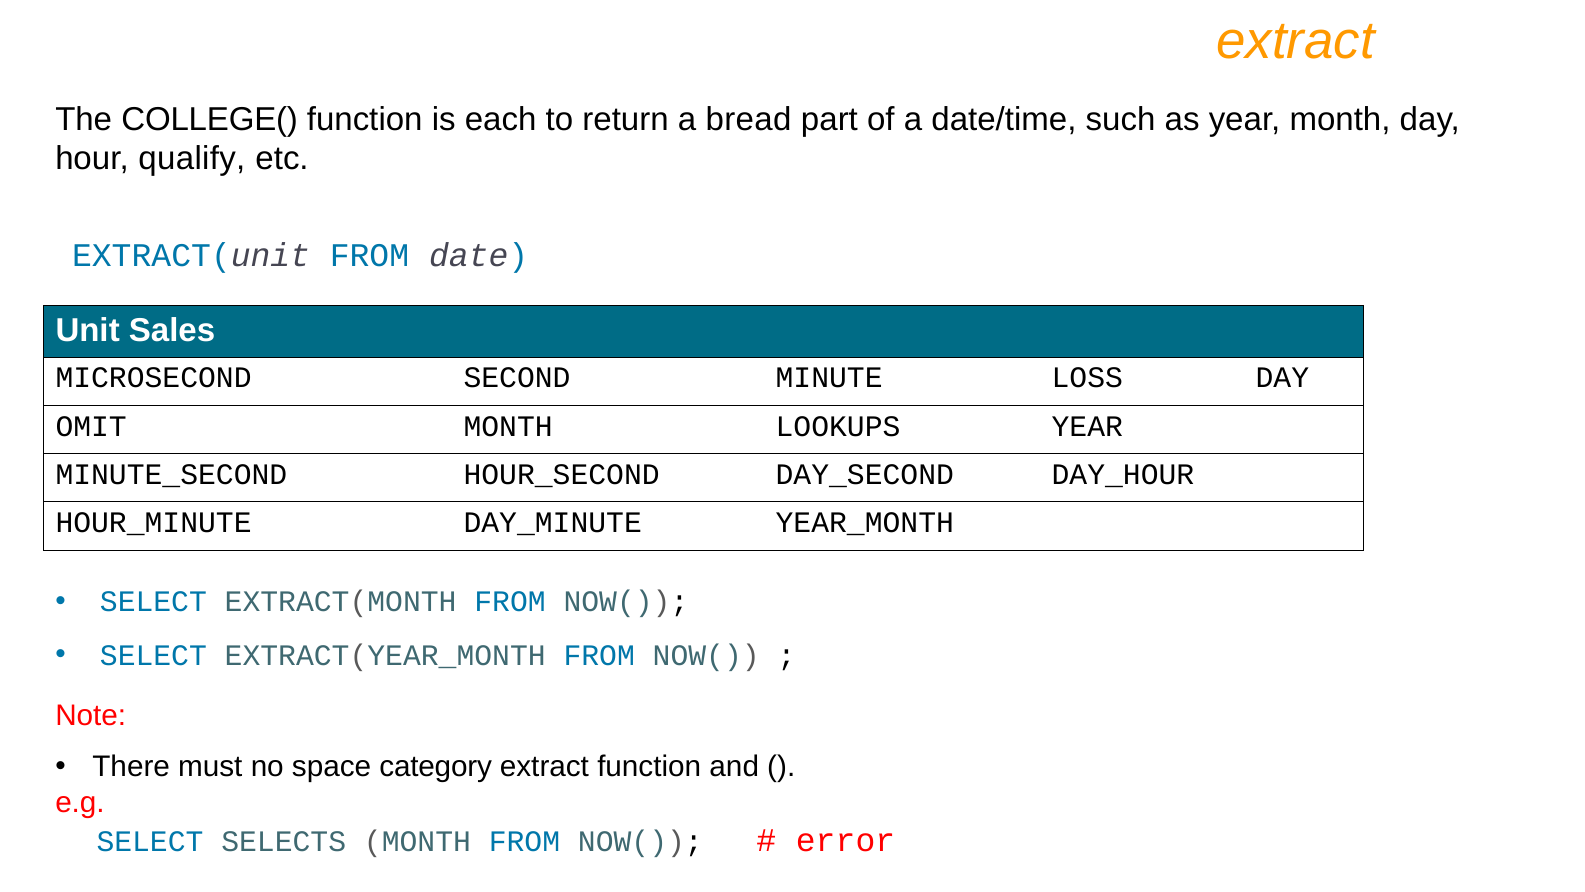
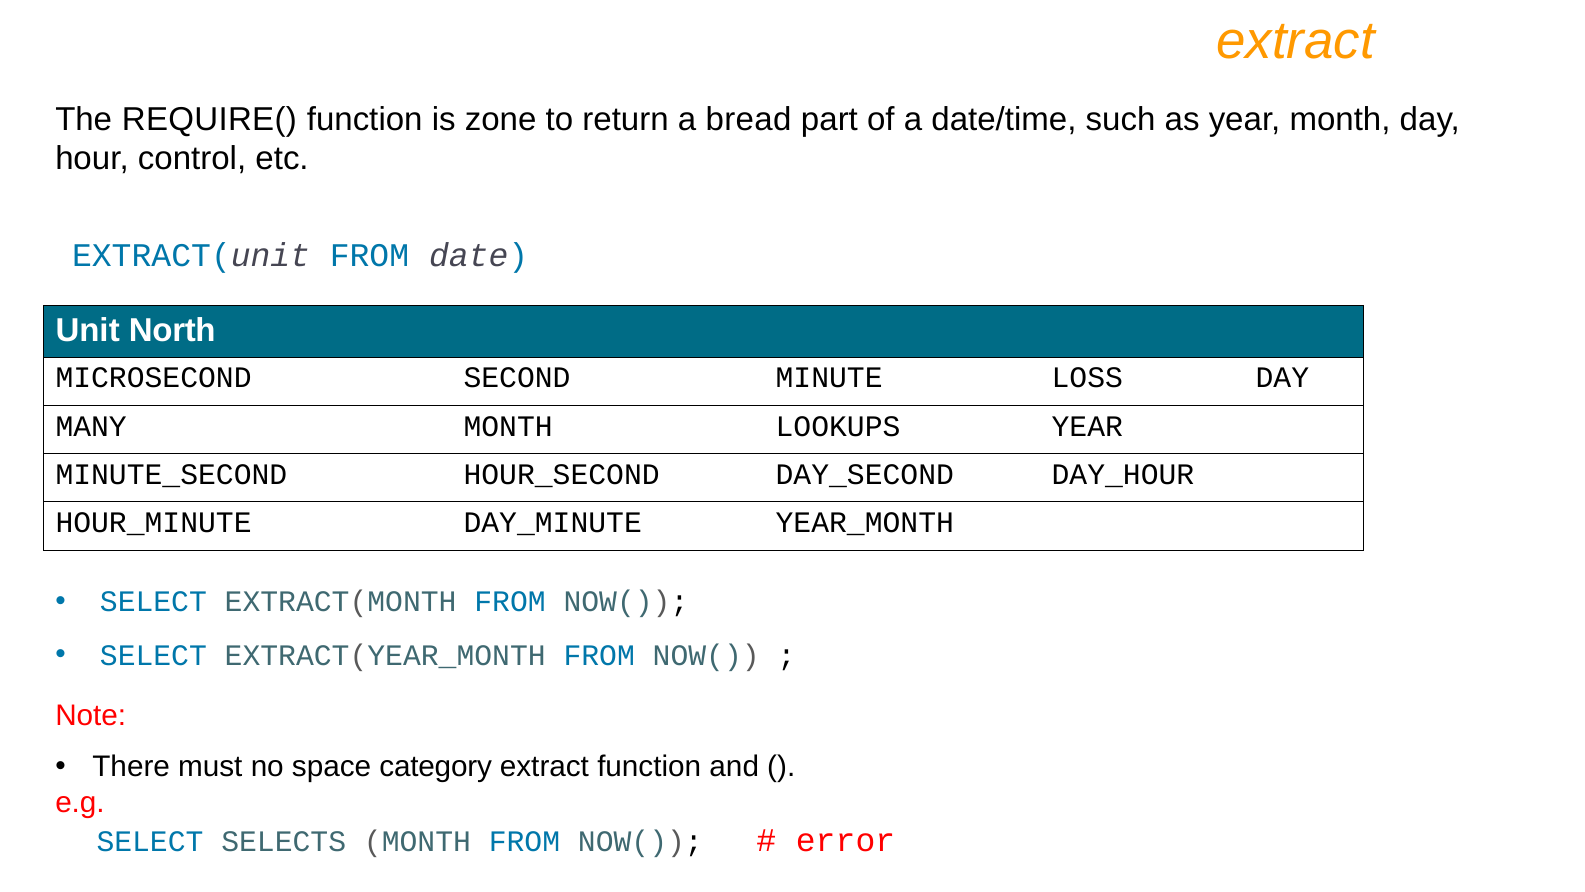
COLLEGE(: COLLEGE( -> REQUIRE( (209, 119)
each: each -> zone (501, 119)
qualify: qualify -> control (192, 159)
Sales: Sales -> North (172, 330)
OMIT: OMIT -> MANY (91, 426)
